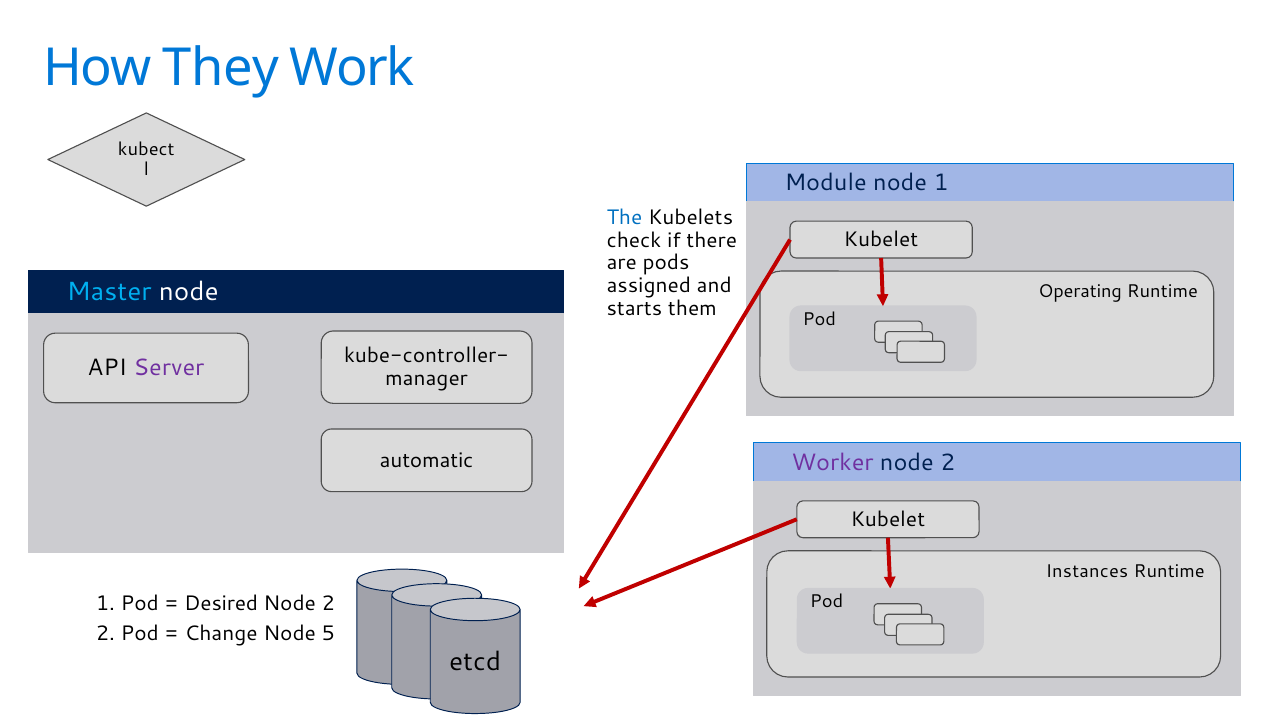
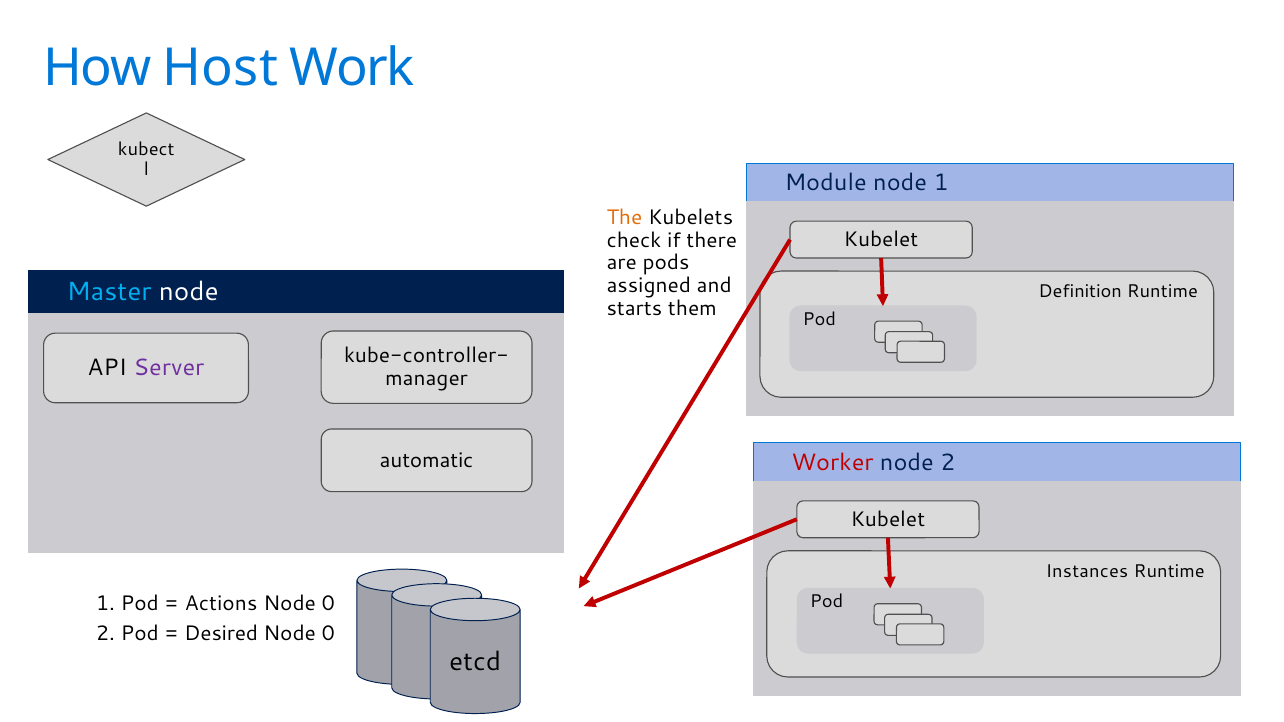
They: They -> Host (220, 68)
The colour: blue -> orange (625, 218)
Operating: Operating -> Definition (1080, 292)
Worker colour: purple -> red (832, 463)
Desired: Desired -> Actions (221, 604)
2: 2 -> 0 (328, 604)
Change: Change -> Desired (221, 634)
5: 5 -> 0 (328, 634)
